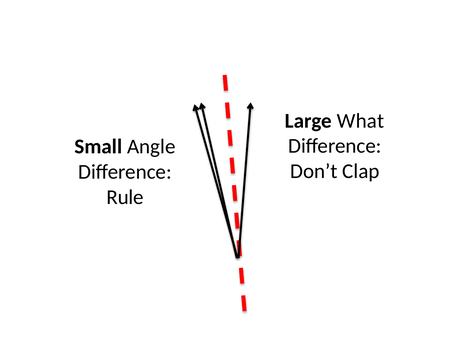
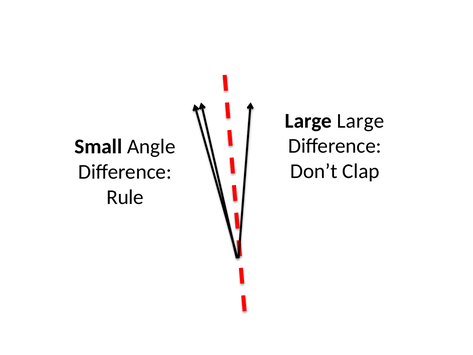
Large What: What -> Large (361, 121)
